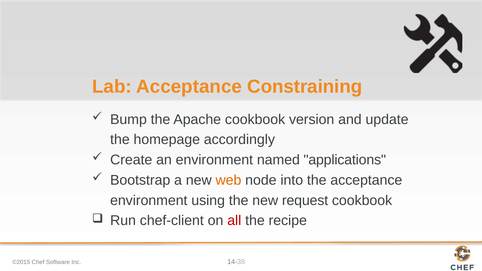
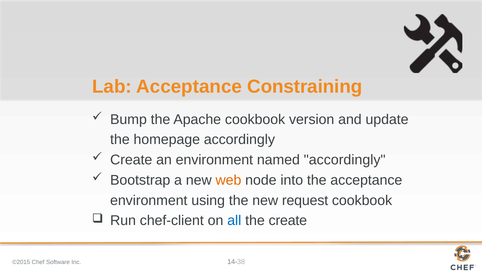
named applications: applications -> accordingly (345, 160)
all colour: red -> blue (234, 221)
the recipe: recipe -> create (288, 221)
